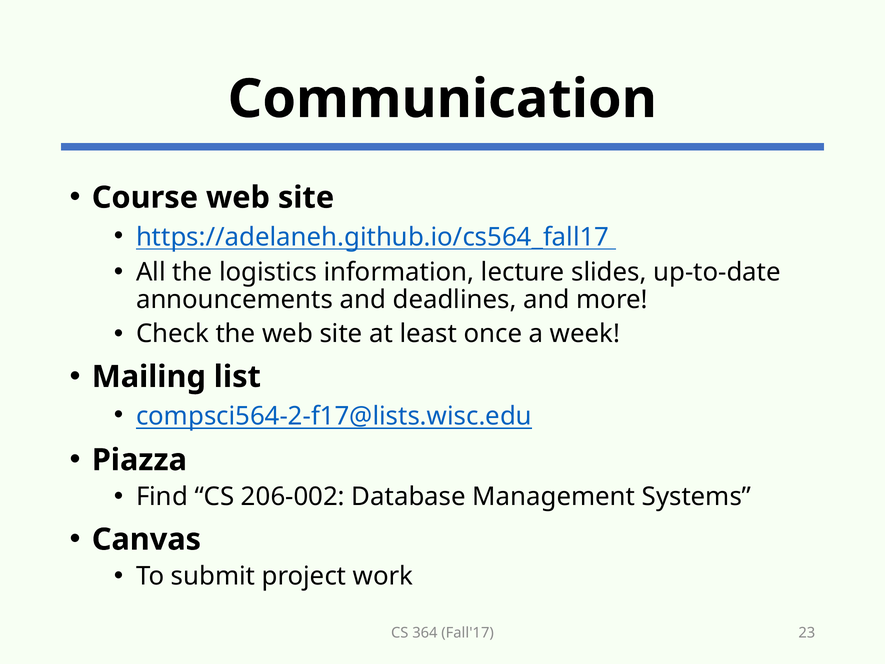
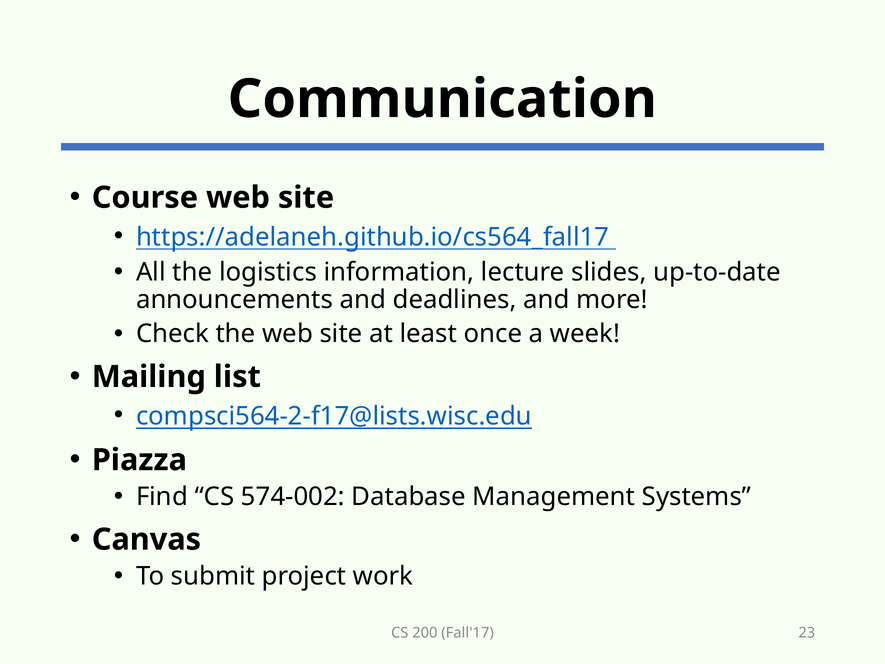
206-002: 206-002 -> 574-002 (293, 496)
364: 364 -> 200 (425, 633)
